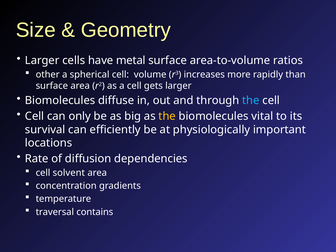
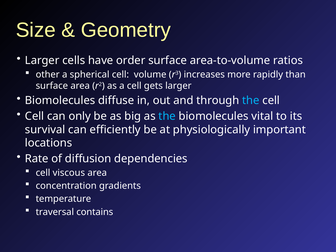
metal: metal -> order (131, 61)
the colour: yellow -> light blue (167, 116)
solvent: solvent -> viscous (69, 173)
